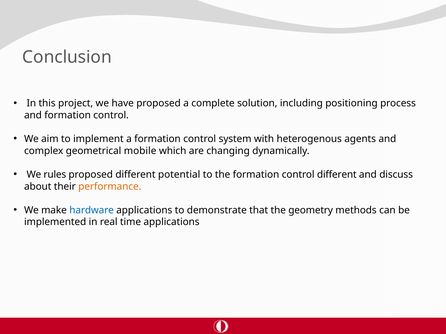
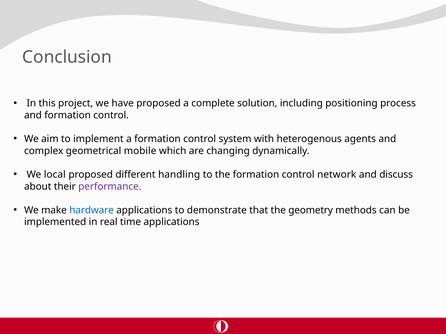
rules: rules -> local (55, 175)
potential: potential -> handling (179, 175)
control different: different -> network (337, 175)
performance colour: orange -> purple (110, 187)
